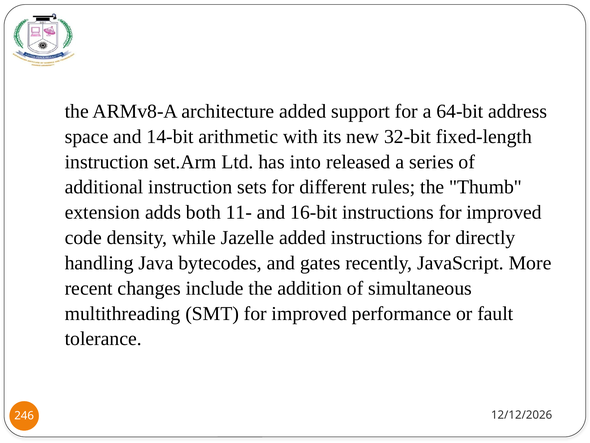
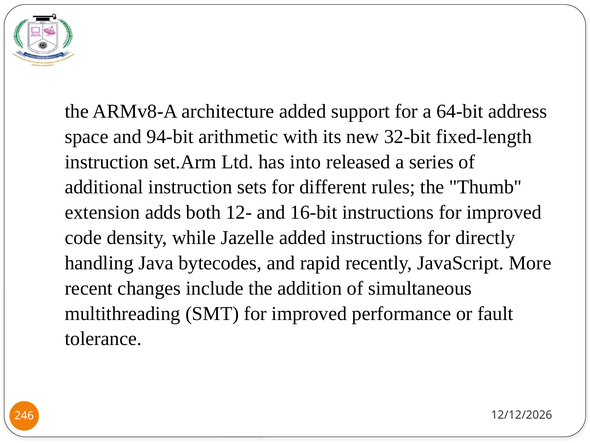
14-bit: 14-bit -> 94-bit (170, 136)
11-: 11- -> 12- (239, 212)
gates: gates -> rapid (320, 263)
